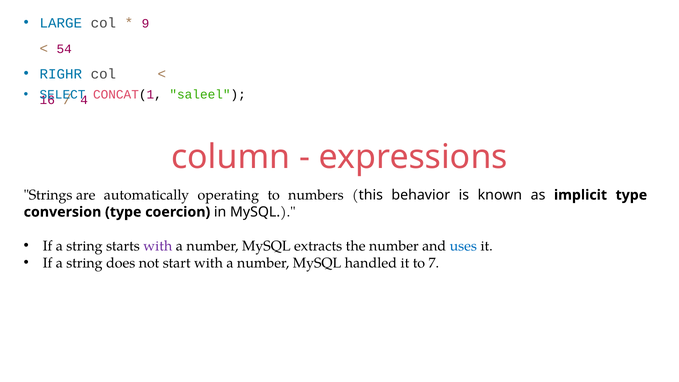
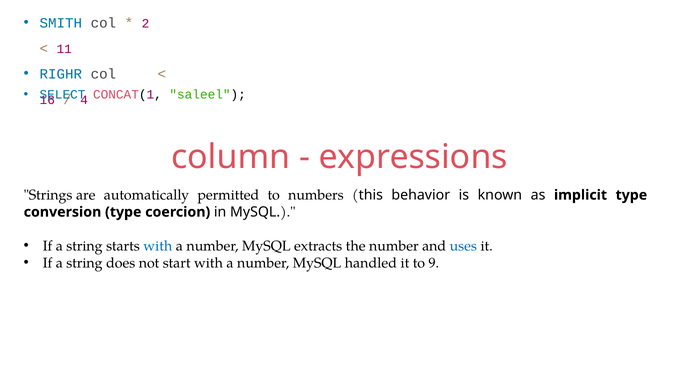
LARGE: LARGE -> SMITH (61, 23)
9: 9 -> 2 (145, 23)
54: 54 -> 11 (64, 49)
operating: operating -> permitted (228, 195)
with colour: purple -> blue (158, 246)
7: 7 -> 9 (434, 263)
